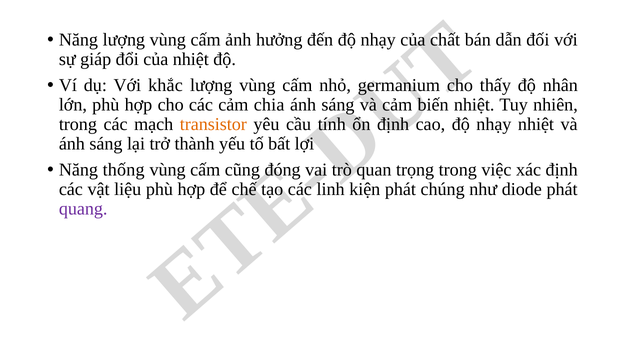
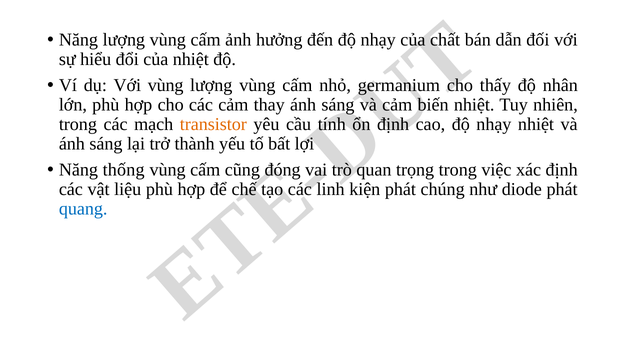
giáp: giáp -> hiểu (96, 59)
Với khắc: khắc -> vùng (166, 85)
chia: chia -> thay (269, 105)
quang colour: purple -> blue (83, 209)
